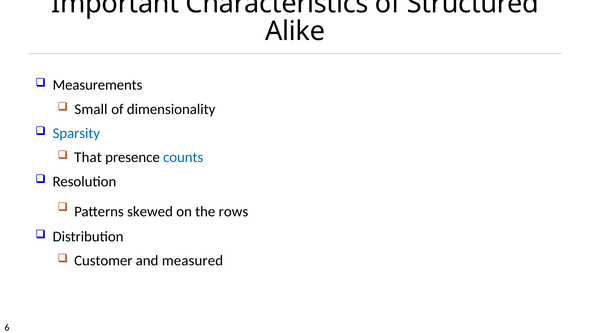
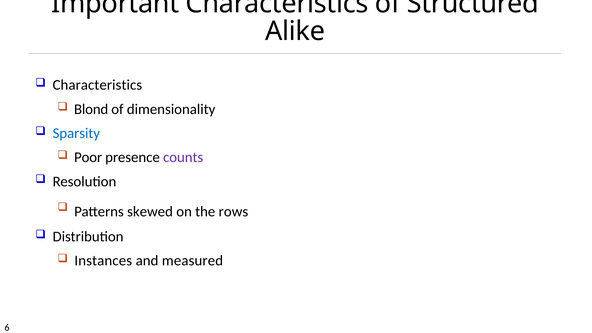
Measurements: Measurements -> Characteristics (97, 85)
Small: Small -> Blond (91, 109)
That: That -> Poor (88, 157)
counts colour: blue -> purple (183, 157)
Customer: Customer -> Instances (103, 261)
